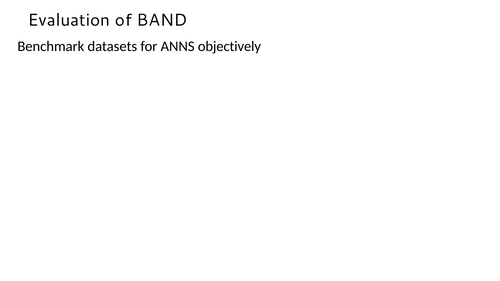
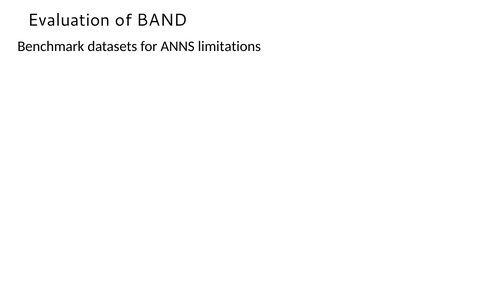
objectively: objectively -> limitations (229, 46)
